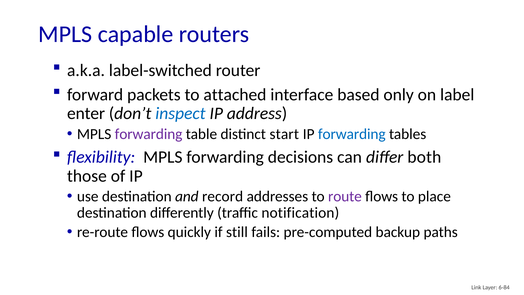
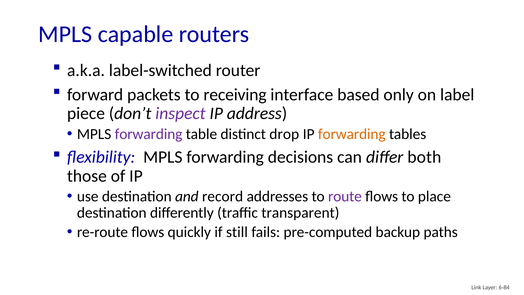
attached: attached -> receiving (235, 95)
enter: enter -> piece (86, 113)
inspect colour: blue -> purple (180, 113)
start: start -> drop (284, 134)
forwarding colour: blue -> orange (352, 134)
notification: notification -> transparent (300, 213)
